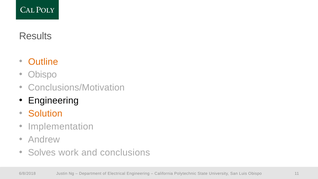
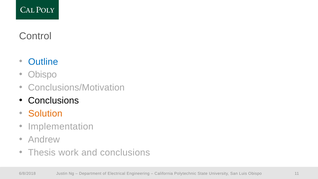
Results: Results -> Control (35, 36)
Outline colour: orange -> blue (43, 62)
Engineering: Engineering -> Conclusions (53, 101)
Solves: Solves -> Thesis (42, 153)
